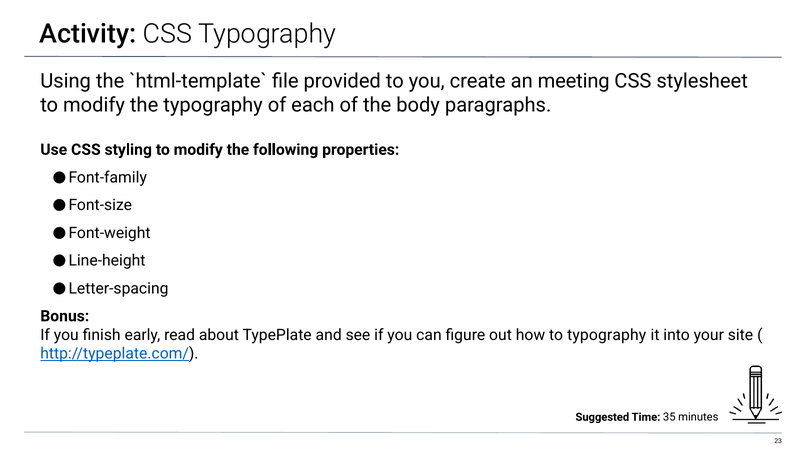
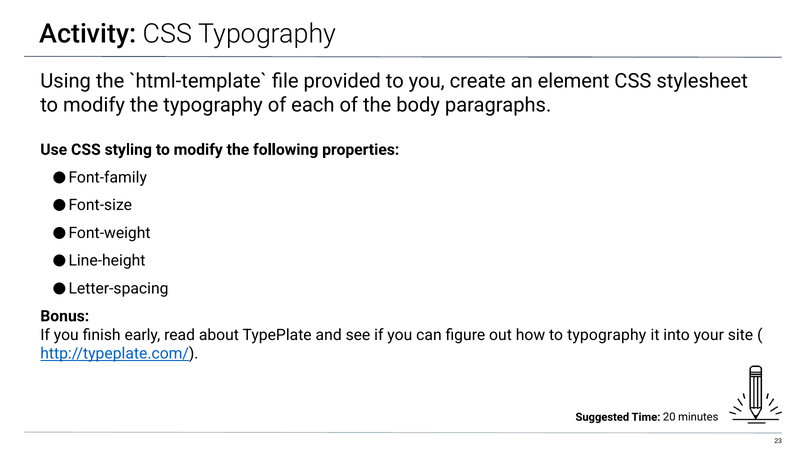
meeting: meeting -> element (574, 81)
35: 35 -> 20 (669, 417)
